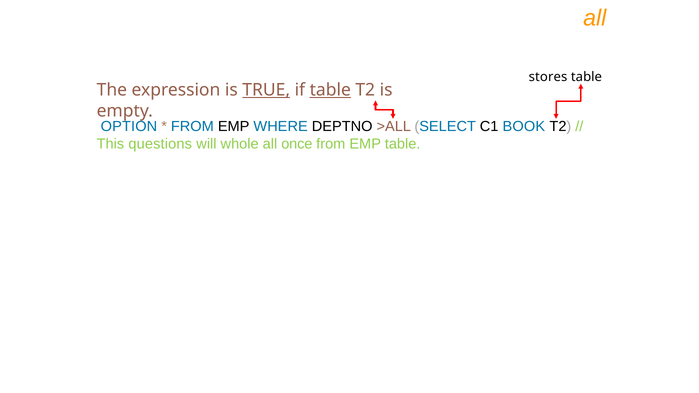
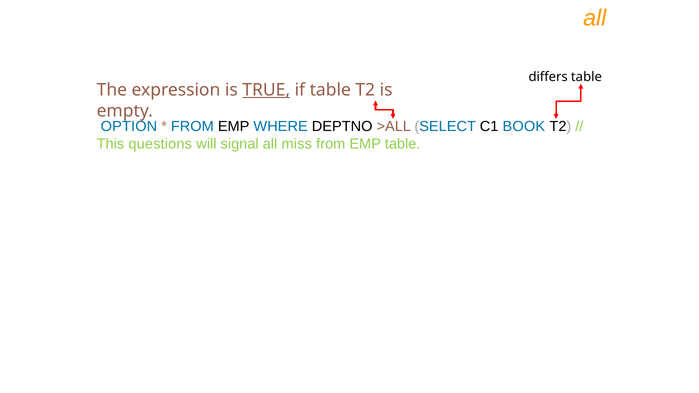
stores: stores -> differs (548, 77)
table underline: present -> none (330, 90)
whole: whole -> signal (240, 144)
once: once -> miss (297, 144)
